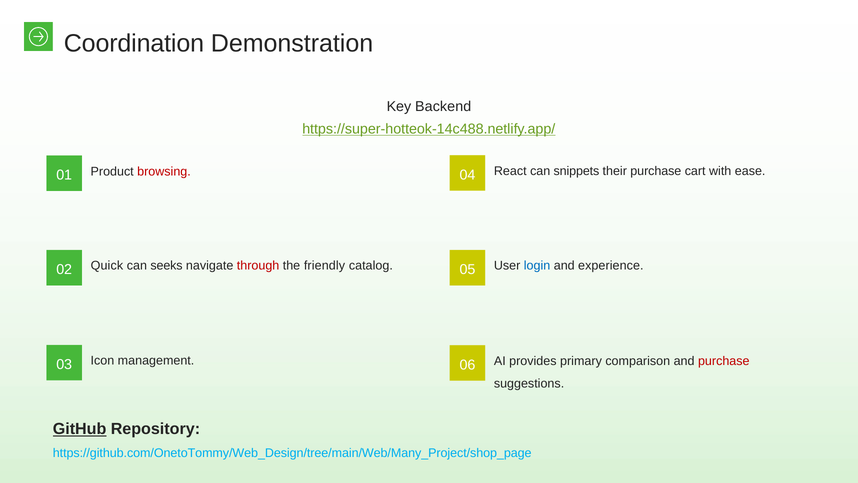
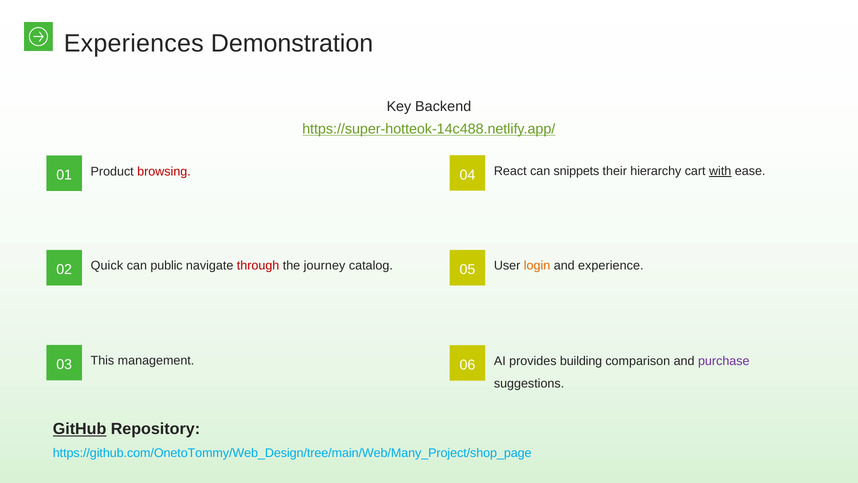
Coordination: Coordination -> Experiences (134, 43)
their purchase: purchase -> hierarchy (656, 171)
with underline: none -> present (720, 171)
seeks: seeks -> public (167, 266)
friendly: friendly -> journey (325, 266)
login colour: blue -> orange (537, 266)
Icon: Icon -> This (102, 361)
primary: primary -> building (581, 361)
purchase colour: red -> purple (724, 361)
